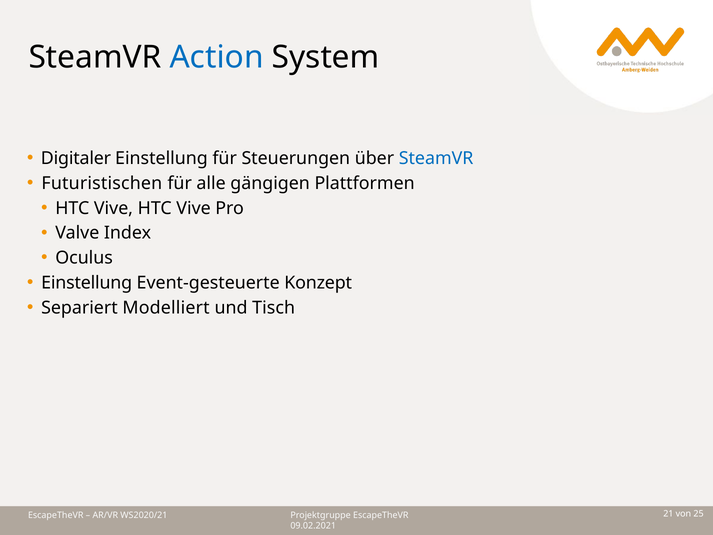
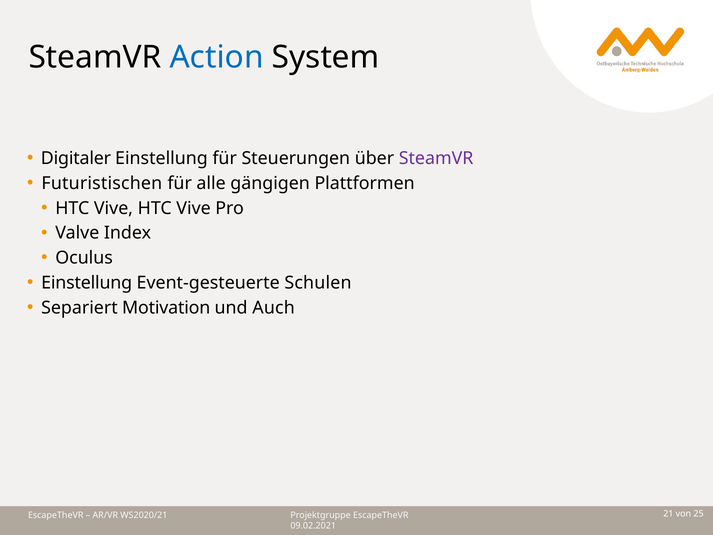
SteamVR colour: blue -> purple (436, 158)
Konzept: Konzept -> Schulen (318, 283)
Modelliert: Modelliert -> Motivation (166, 308)
Tisch: Tisch -> Auch (274, 308)
